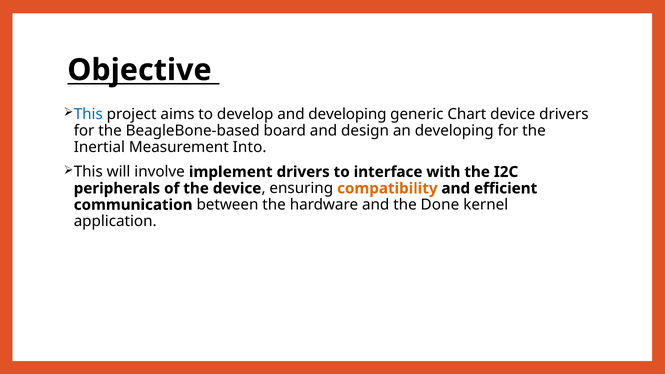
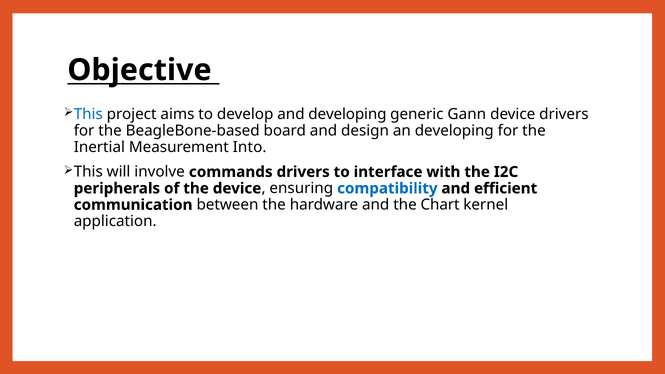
Chart: Chart -> Gann (467, 114)
implement: implement -> commands (231, 172)
compatibility colour: orange -> blue (387, 188)
Done: Done -> Chart (440, 205)
